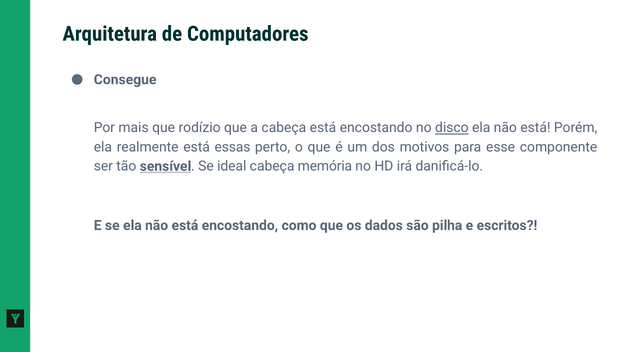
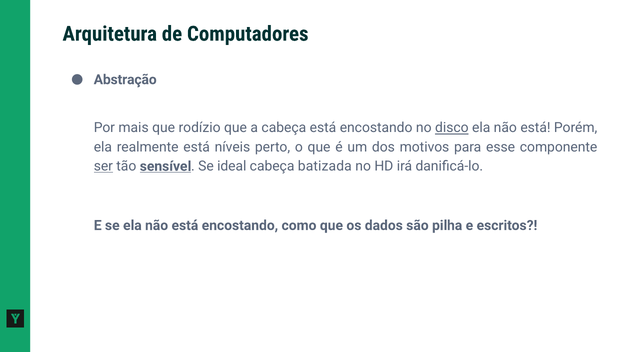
Consegue: Consegue -> Abstração (125, 80)
essas: essas -> níveis (232, 147)
ser underline: none -> present (103, 166)
memória: memória -> batizada (325, 166)
